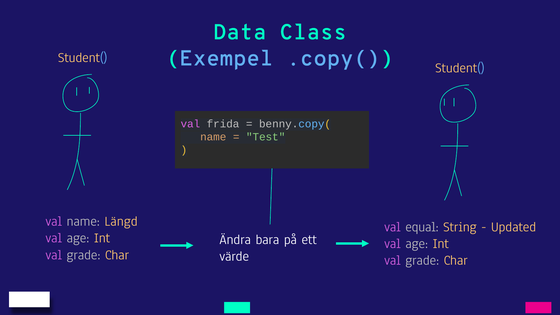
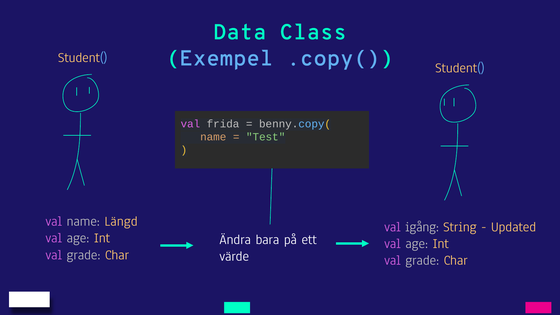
equal: equal -> igång (422, 227)
